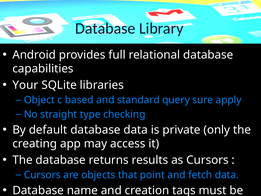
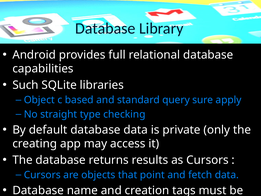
Your: Your -> Such (25, 85)
